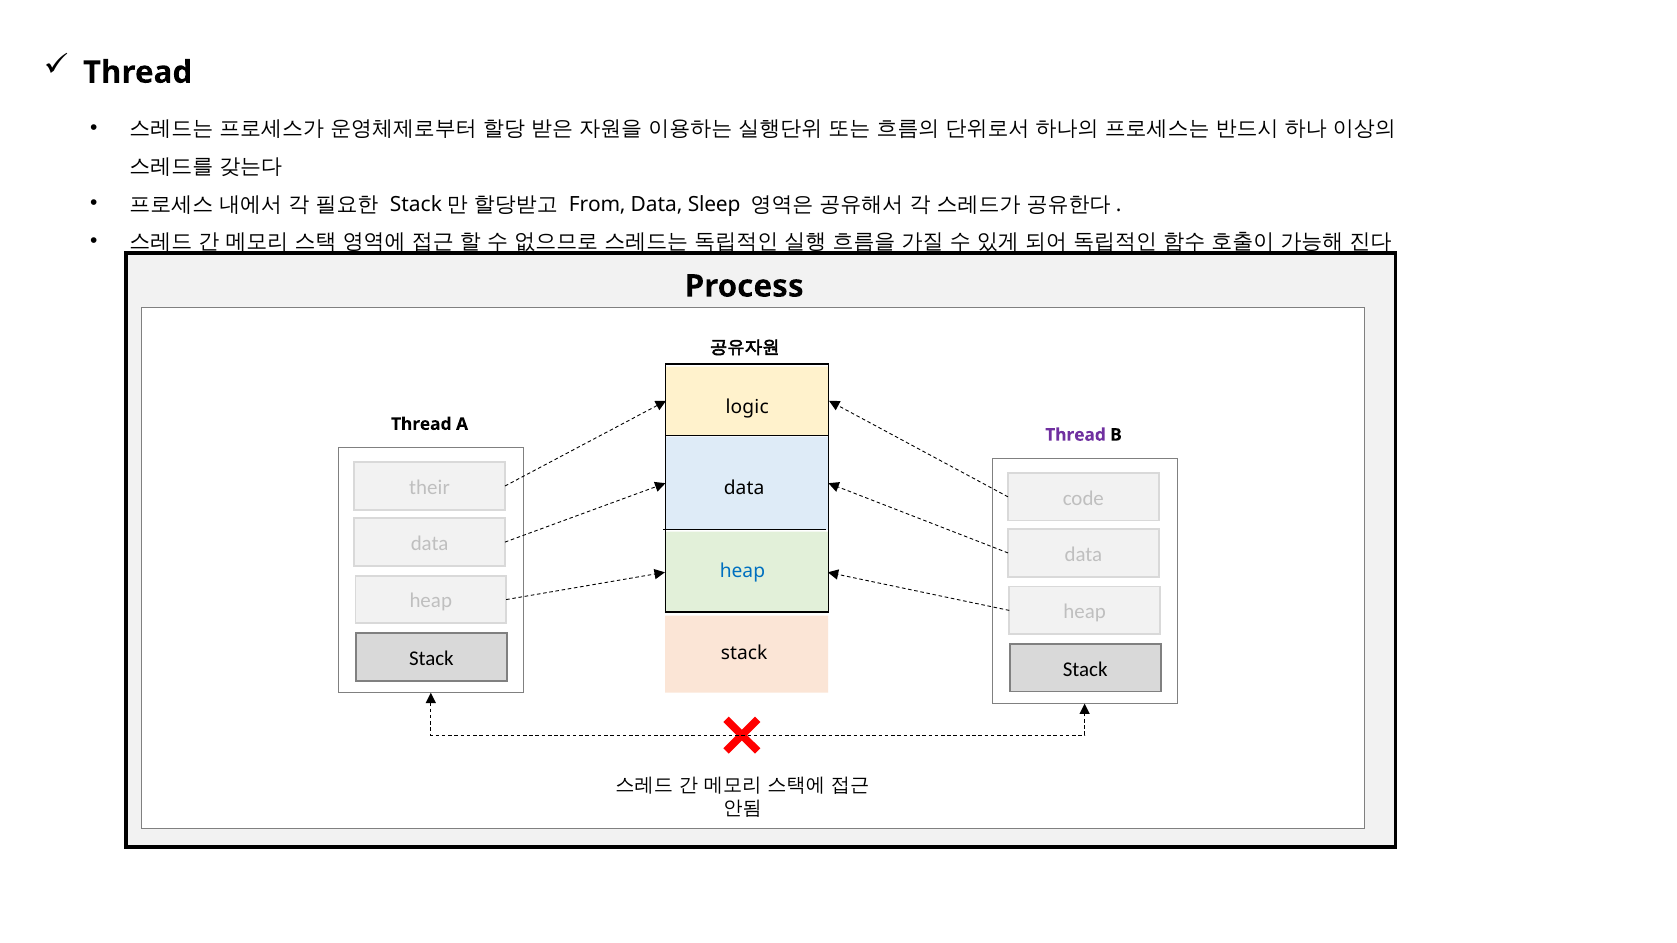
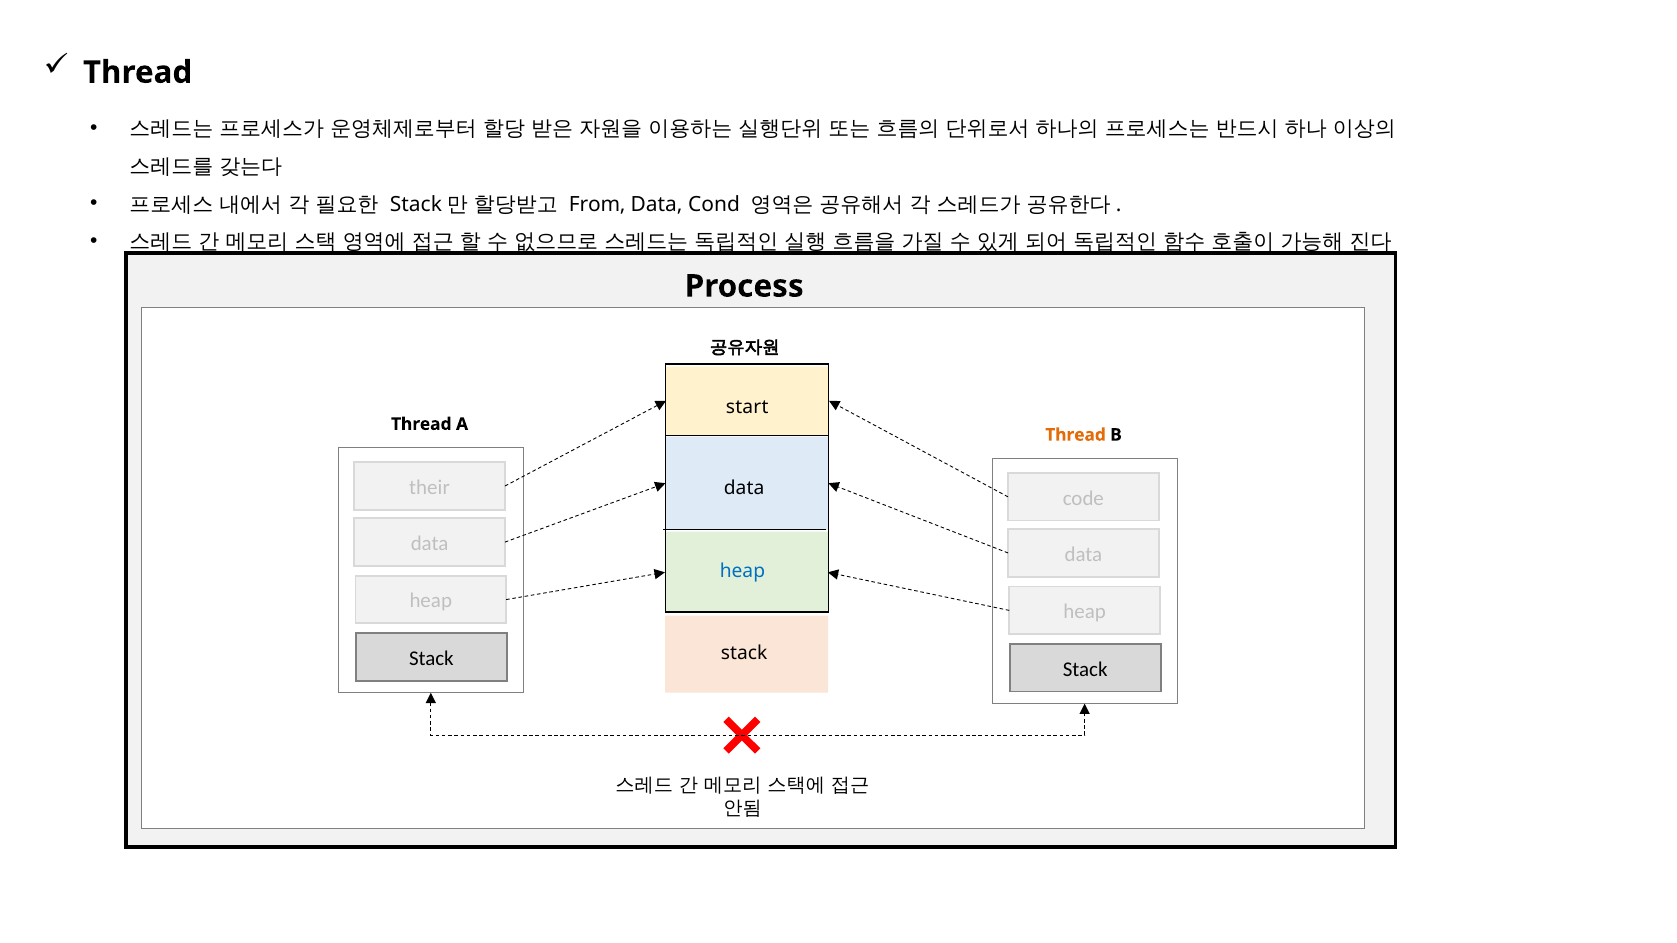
Sleep: Sleep -> Cond (714, 204)
logic: logic -> start (747, 407)
Thread colour: purple -> orange (1076, 435)
